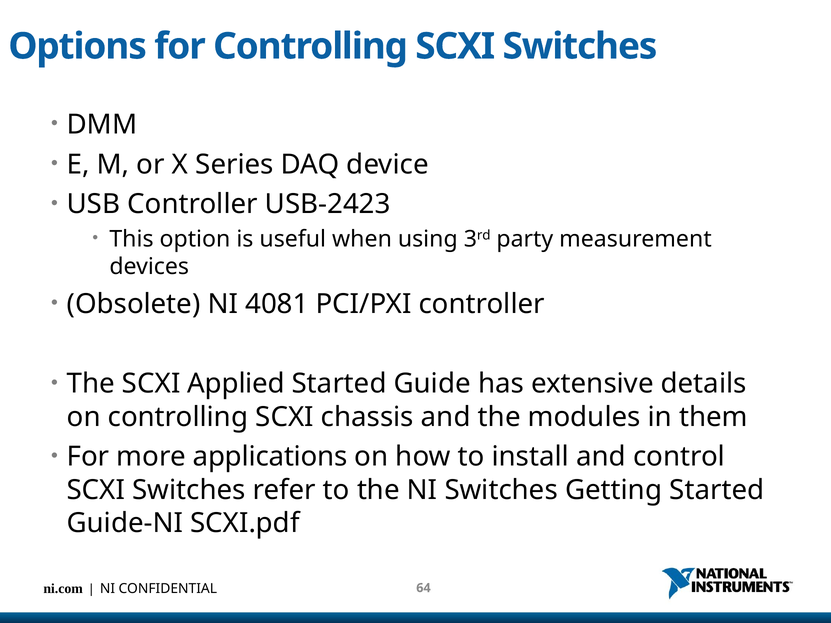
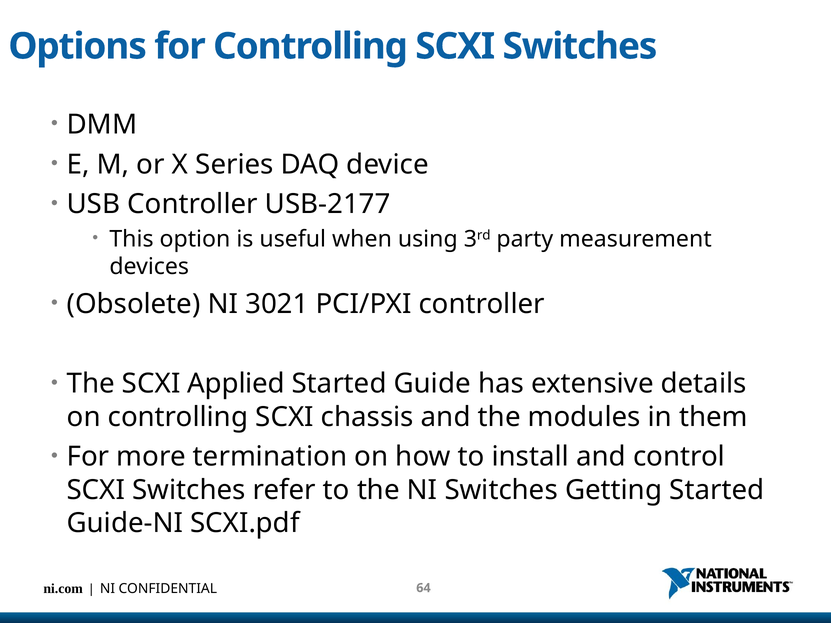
USB-2423: USB-2423 -> USB-2177 (328, 204)
4081: 4081 -> 3021 (277, 304)
applications: applications -> termination (270, 457)
